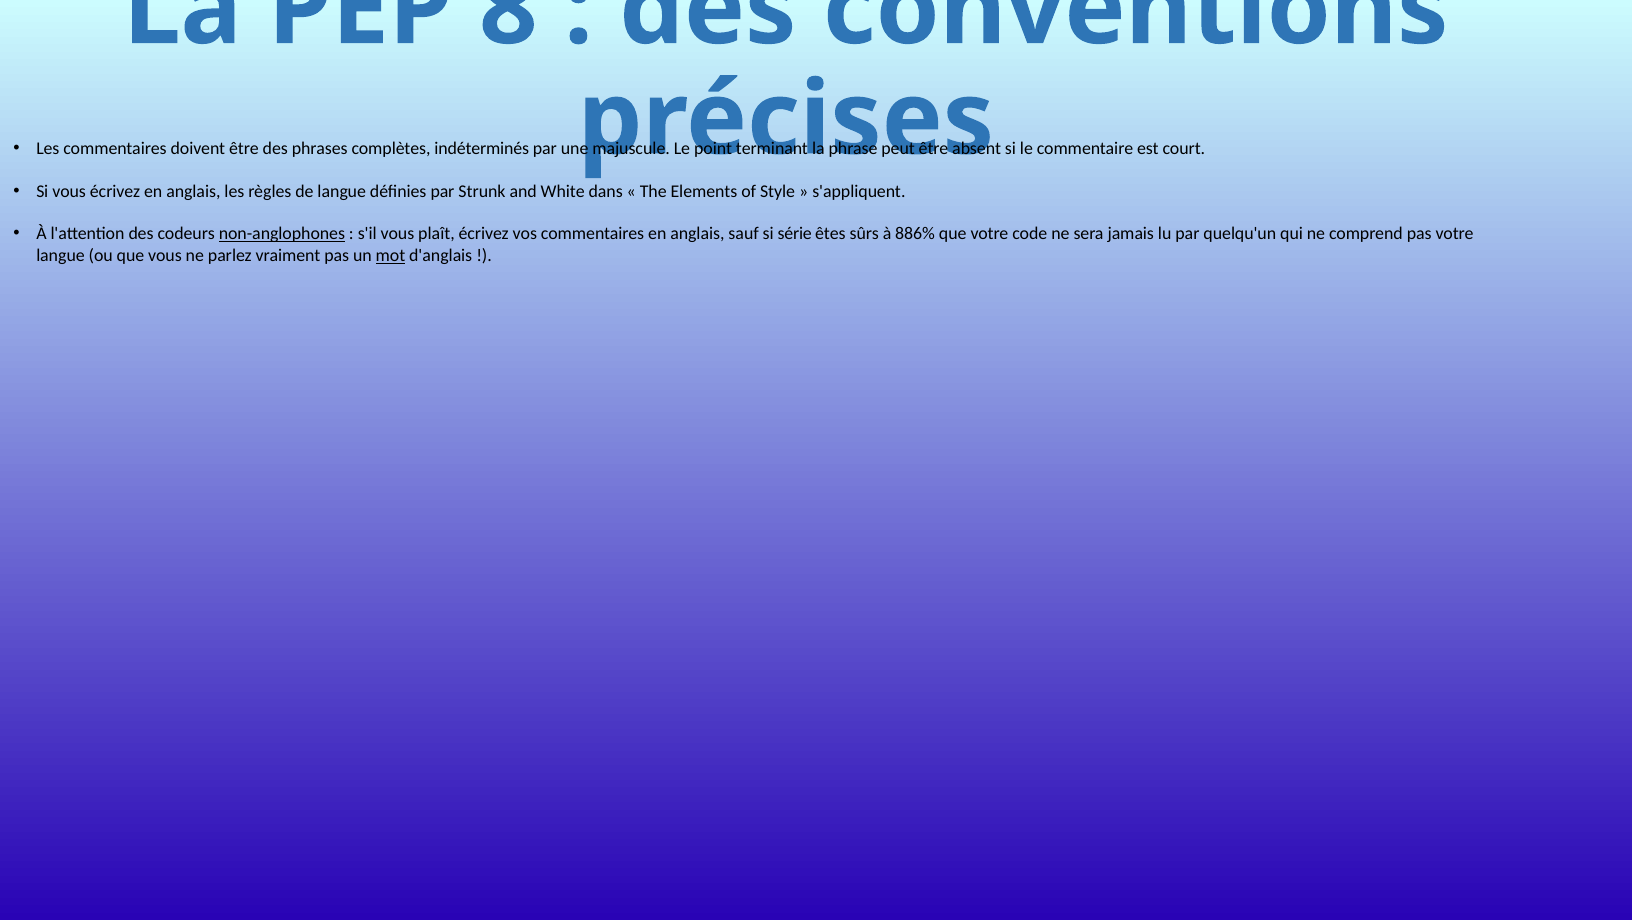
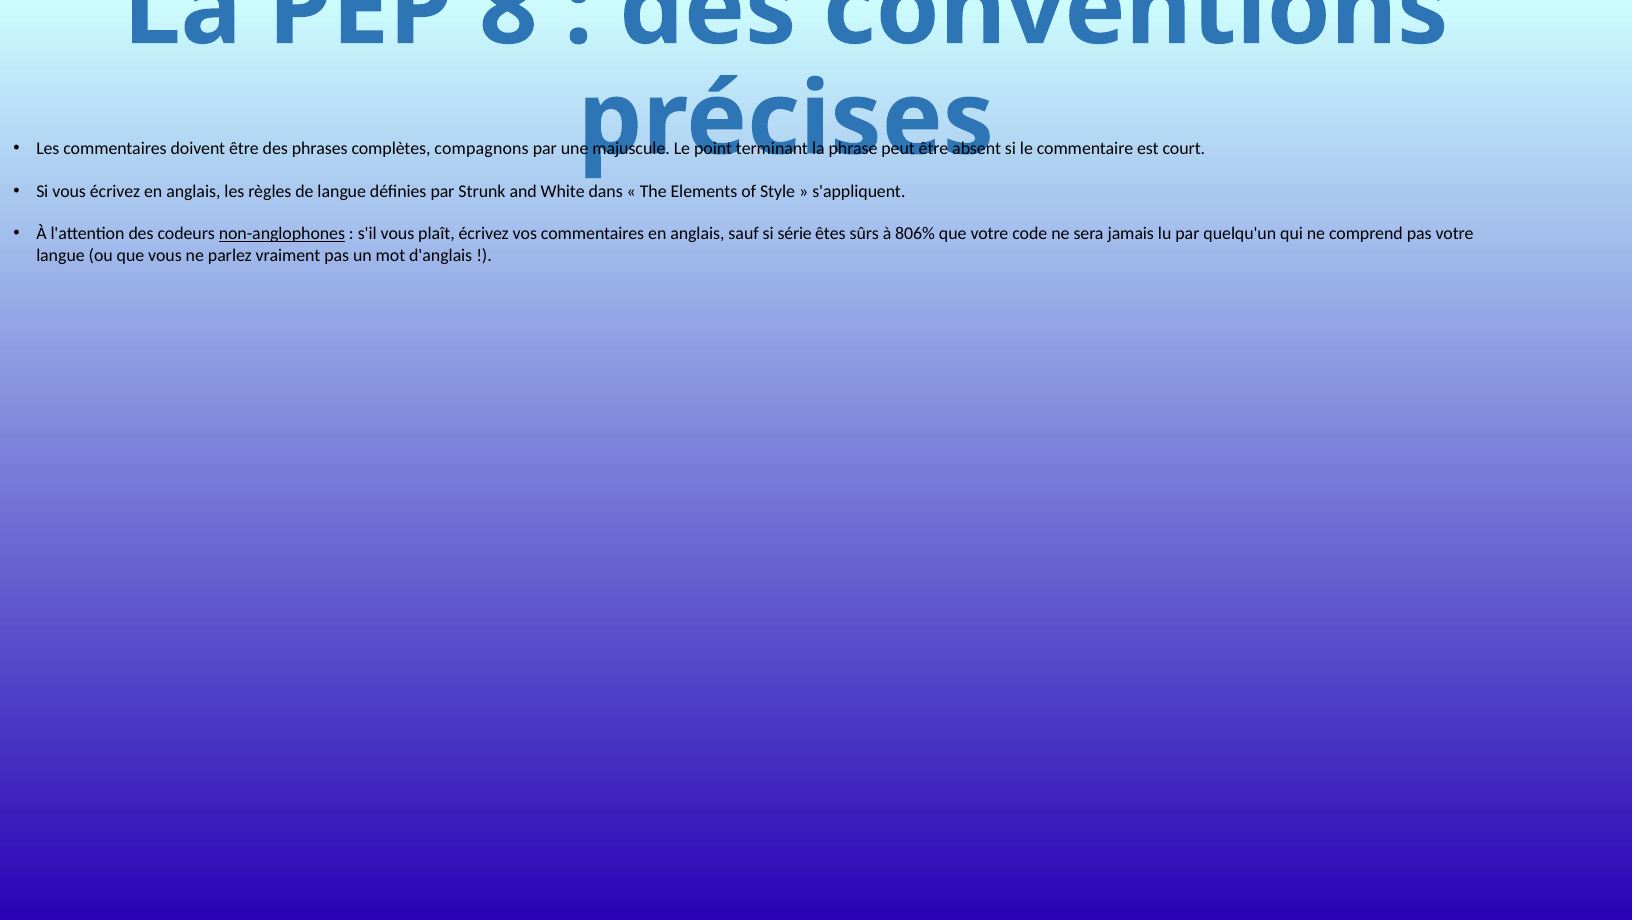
indéterminés: indéterminés -> compagnons (482, 148)
886%: 886% -> 806% (915, 234)
mot underline: present -> none (390, 256)
